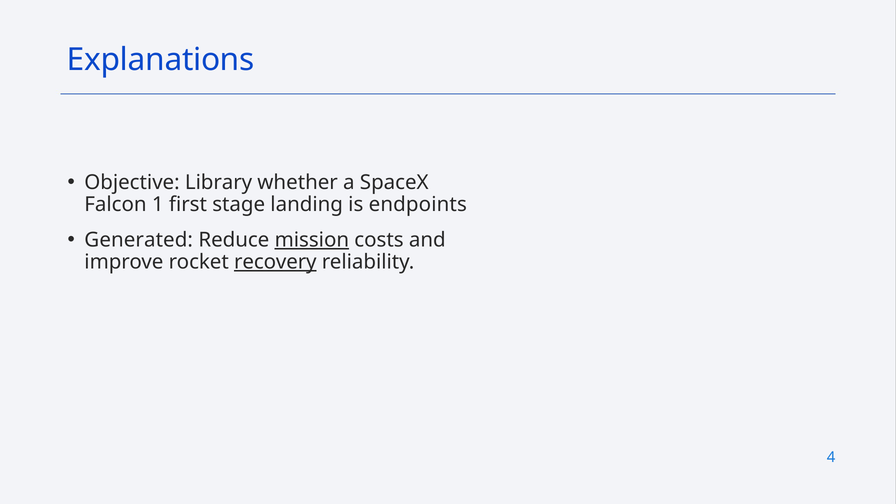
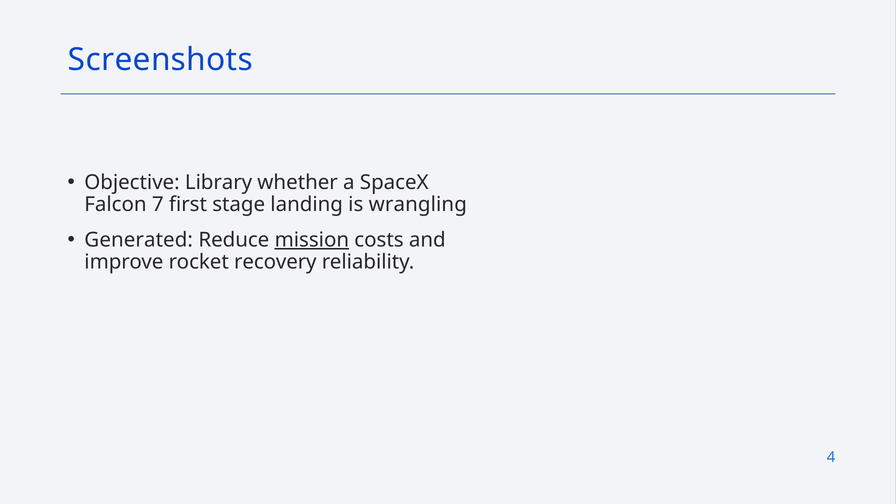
Explanations: Explanations -> Screenshots (160, 60)
1: 1 -> 7 (158, 205)
endpoints: endpoints -> wrangling (418, 205)
recovery underline: present -> none (275, 262)
